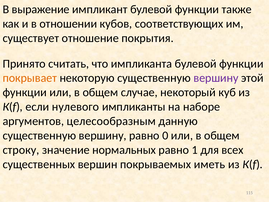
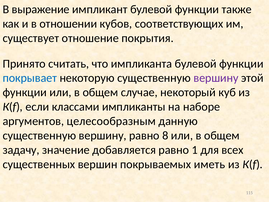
покрывает colour: orange -> blue (30, 78)
нулевого: нулевого -> классами (76, 107)
0: 0 -> 8 (165, 135)
строку: строку -> задачу (21, 150)
нормальных: нормальных -> добавляется (124, 150)
